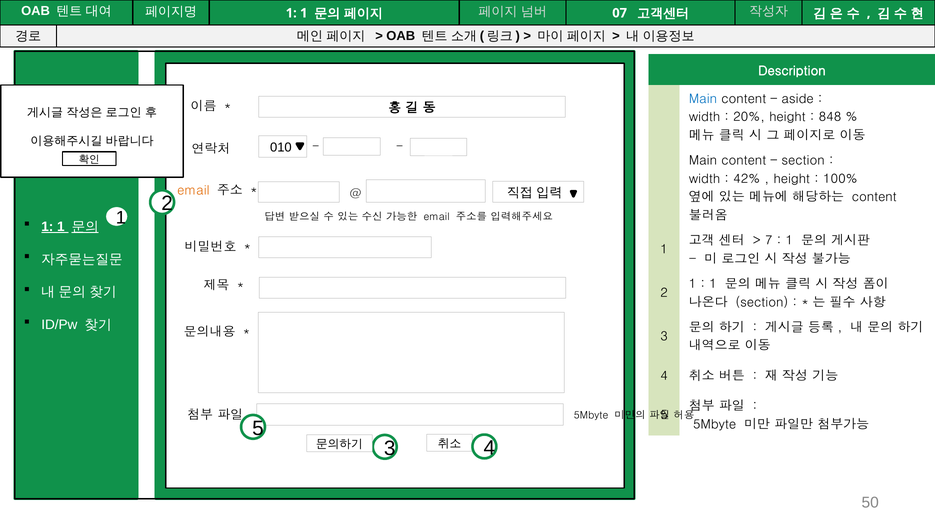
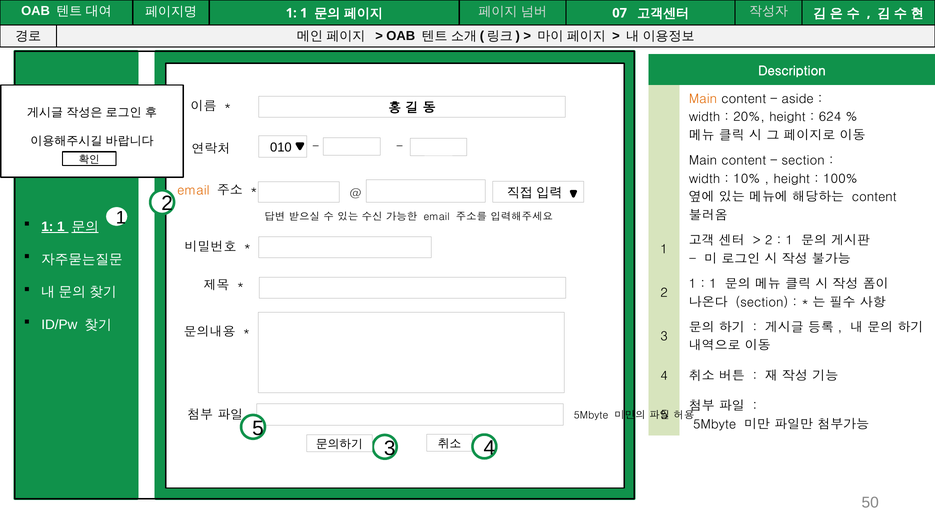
Main colour: blue -> orange (703, 99)
848: 848 -> 624 (830, 117)
42%: 42% -> 10% (747, 179)
7: 7 -> 2 (769, 241)
